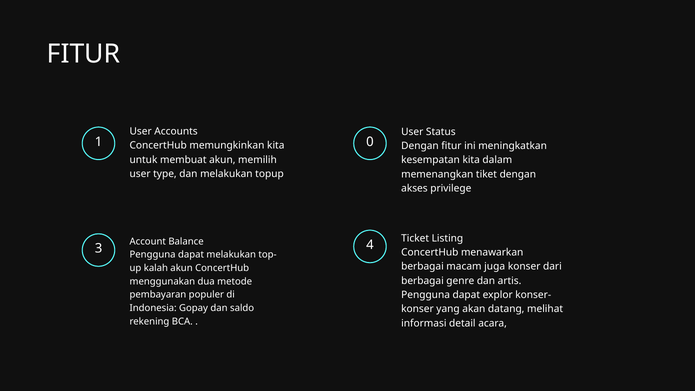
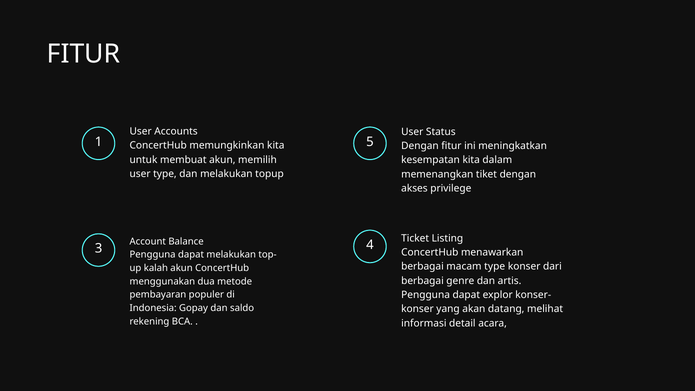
0: 0 -> 5 (370, 142)
macam juga: juga -> type (495, 267)
